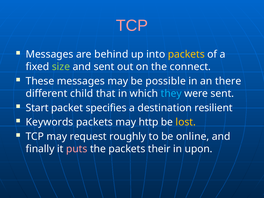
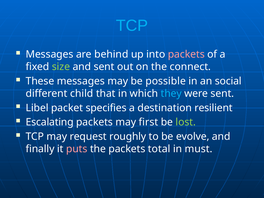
TCP colour: pink -> light blue (132, 26)
packets colour: yellow -> pink (186, 54)
there: there -> social (228, 81)
Start: Start -> Libel (37, 108)
Keywords: Keywords -> Escalating (50, 122)
http: http -> first (148, 122)
lost colour: yellow -> light green (186, 122)
online: online -> evolve (193, 137)
their: their -> total (159, 149)
upon: upon -> must (199, 149)
